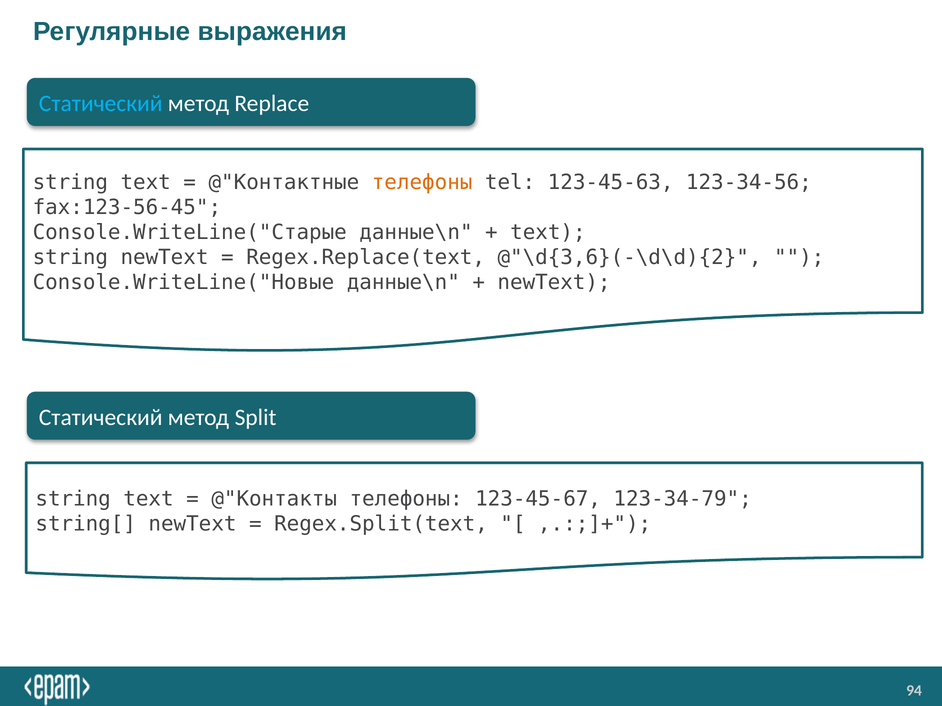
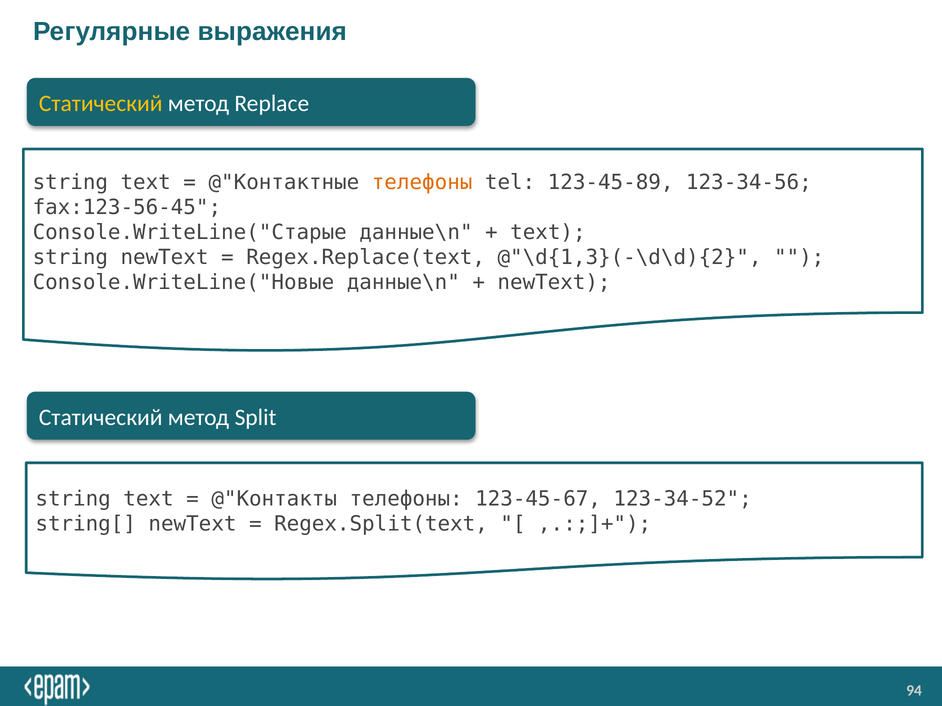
Статический colour: light blue -> yellow (101, 104)
123-45-63: 123-45-63 -> 123-45-89 (611, 182)
@"\d{3,6}(-\d\d){2: @"\d{3,6}(-\d\d){2 -> @"\d{1,3}(-\d\d){2 (630, 258)
123-34-79: 123-34-79 -> 123-34-52 (683, 499)
